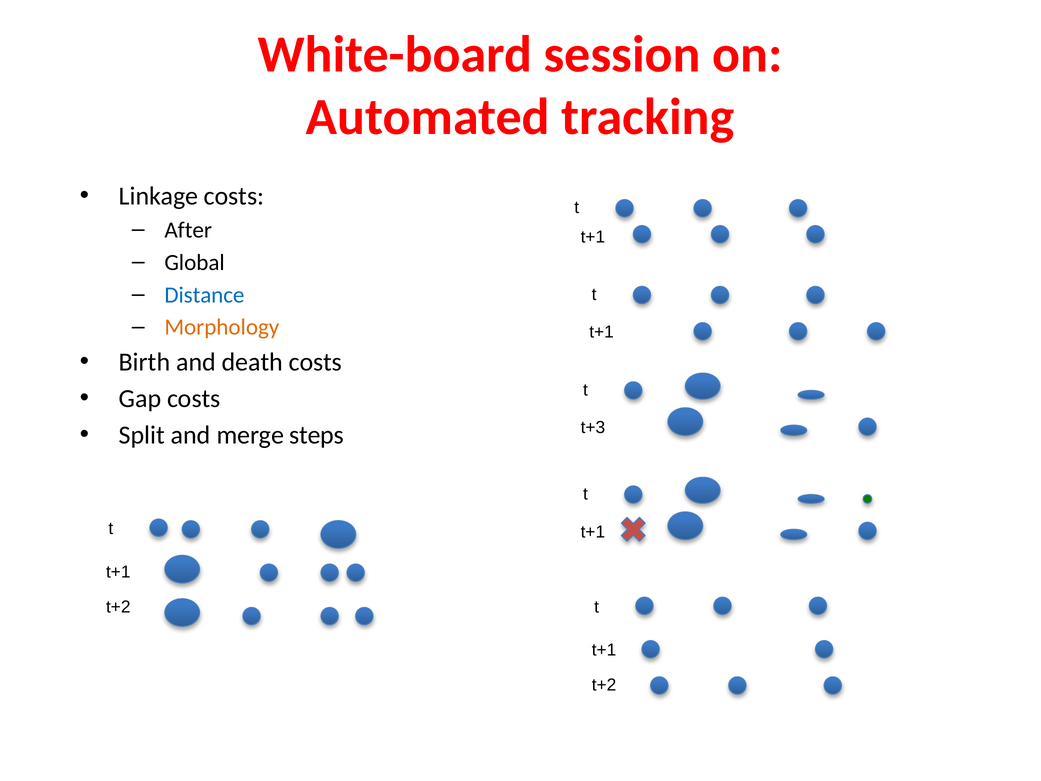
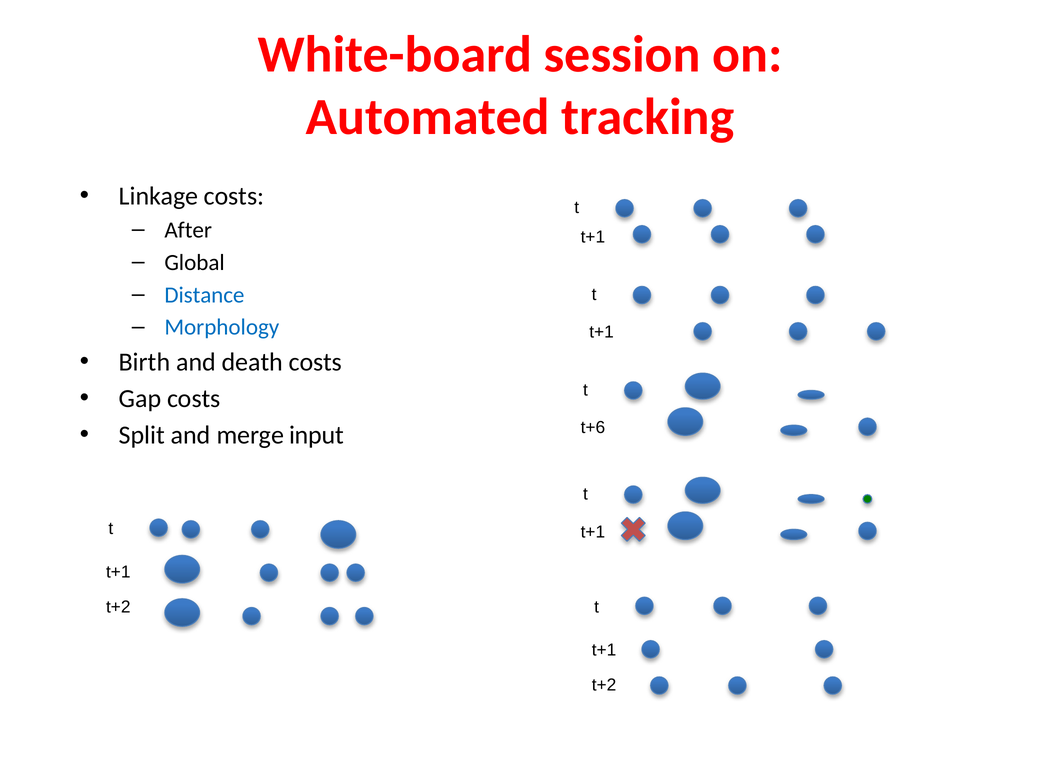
Morphology colour: orange -> blue (222, 327)
t+3: t+3 -> t+6 (593, 428)
steps: steps -> input (317, 435)
